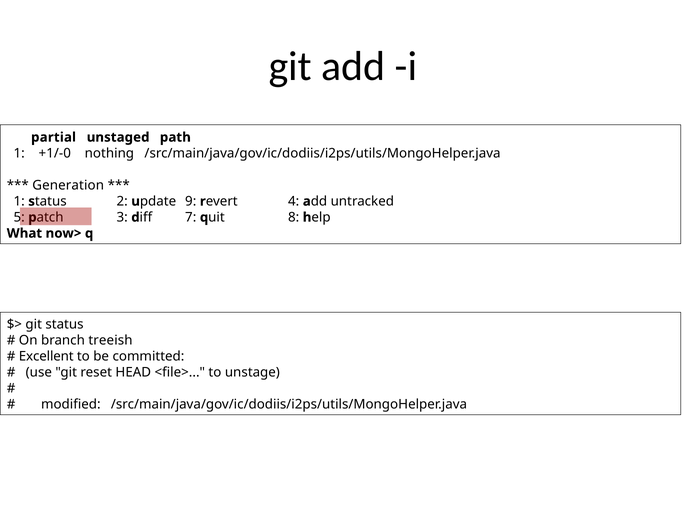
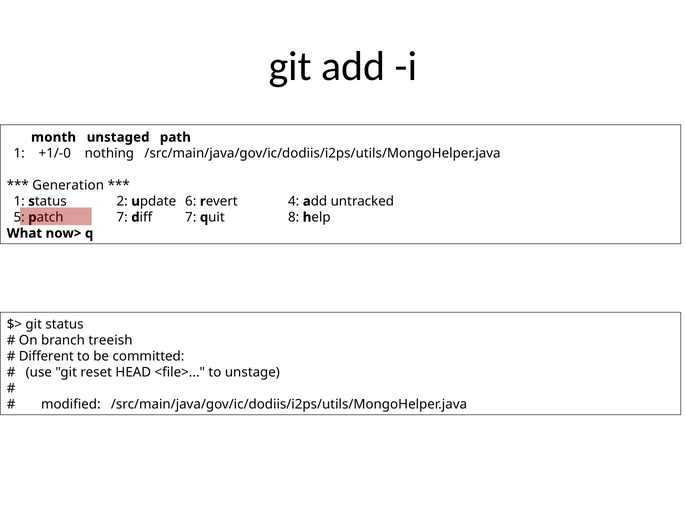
partial: partial -> month (54, 137)
9: 9 -> 6 (191, 201)
3: 3 -> 7 (122, 217)
Excellent: Excellent -> Different (46, 357)
